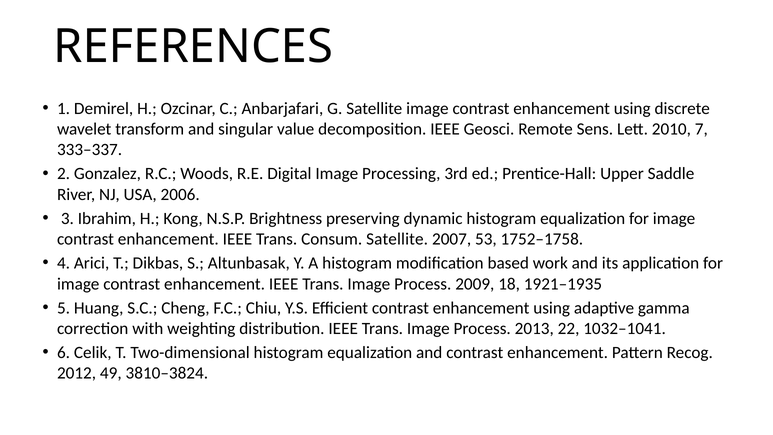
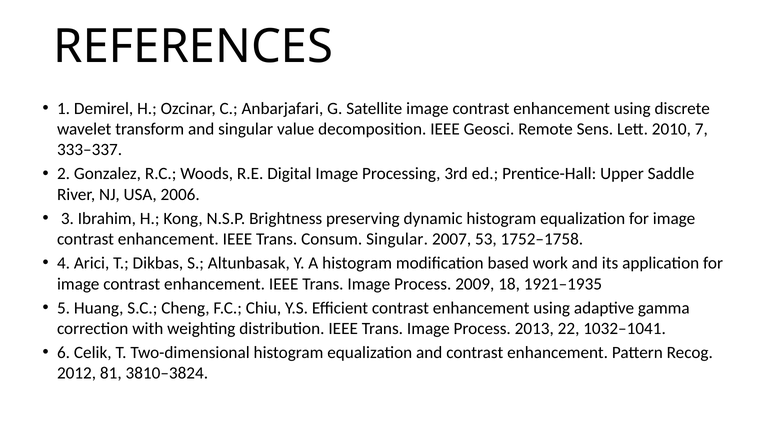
Consum Satellite: Satellite -> Singular (397, 239)
49: 49 -> 81 (111, 373)
